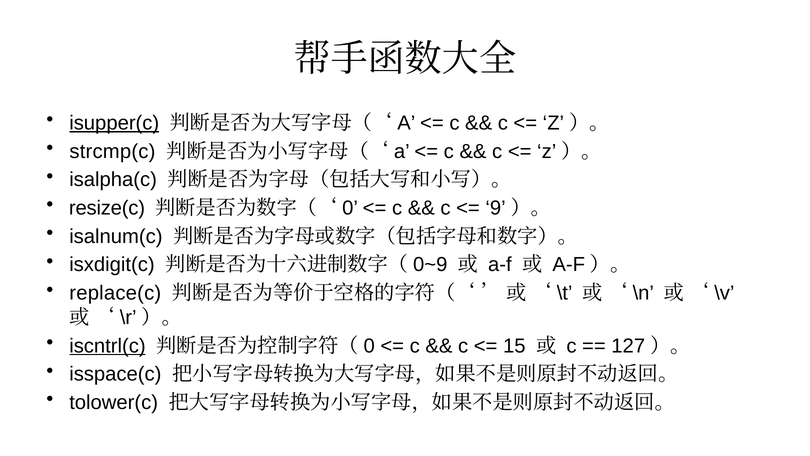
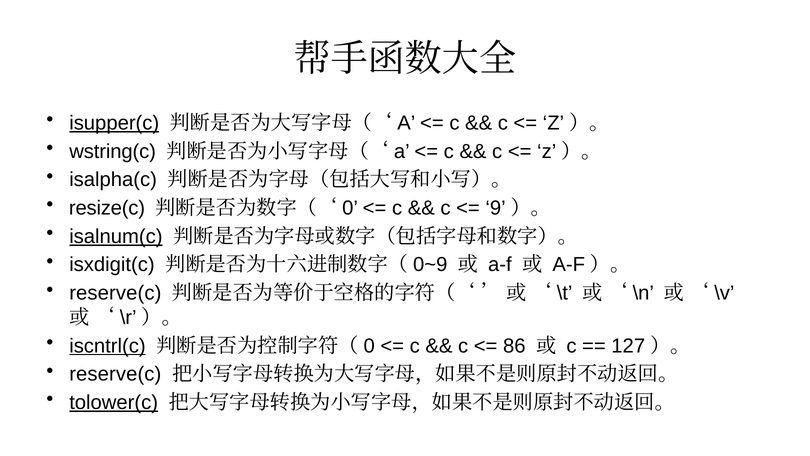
strcmp(c: strcmp(c -> wstring(c (113, 151)
isalnum(c underline: none -> present (116, 236)
replace(c: replace(c -> reserve(c (115, 293)
15: 15 -> 86 (514, 346)
isspace(c: isspace(c -> reserve(c (115, 374)
tolower(c underline: none -> present (114, 402)
